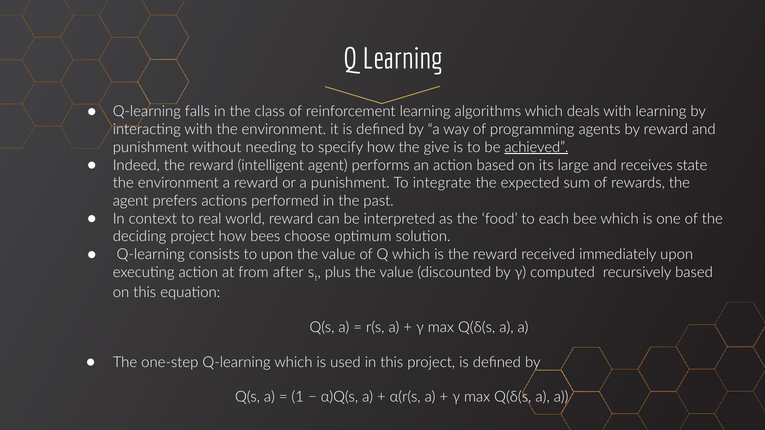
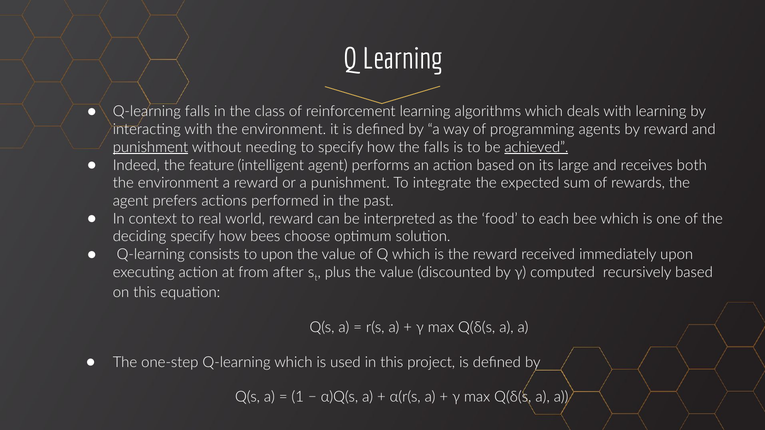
punishment underline: none -> present (150, 147)
the give: give -> falls (436, 147)
Indeed the reward: reward -> feature (211, 165)
state: state -> both (692, 165)
deciding project: project -> specify (193, 237)
